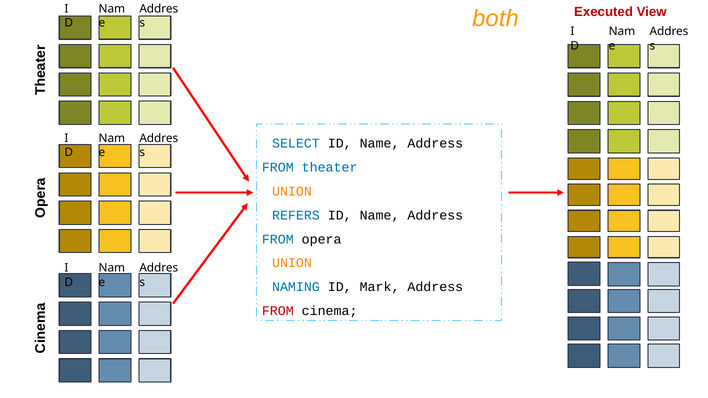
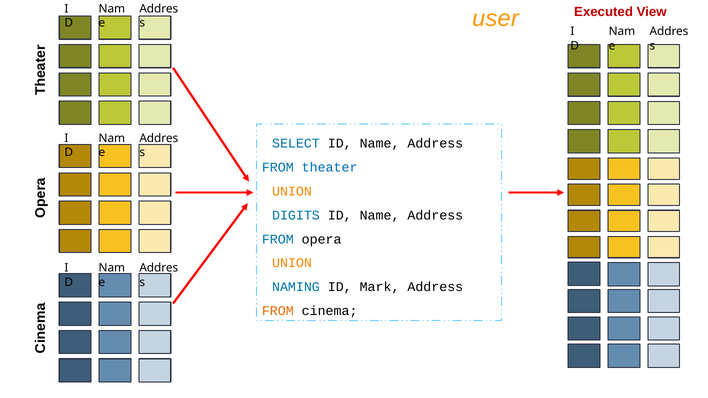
both: both -> user (496, 18)
REFERS: REFERS -> DIGITS (296, 215)
FROM colour: red -> orange (278, 311)
